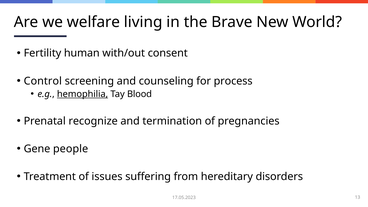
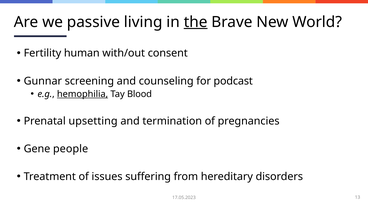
welfare: welfare -> passive (94, 22)
the underline: none -> present (196, 22)
Control: Control -> Gunnar (43, 81)
process: process -> podcast (233, 81)
recognize: recognize -> upsetting (93, 121)
